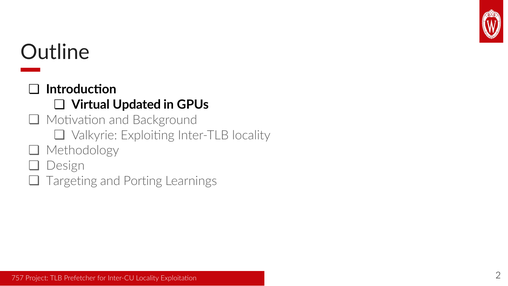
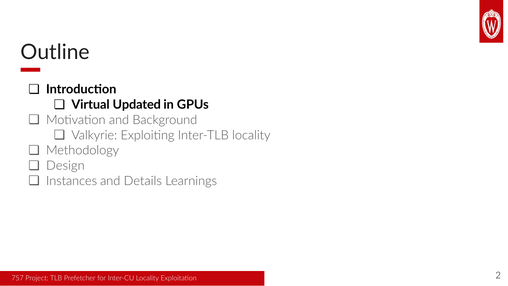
Targeting: Targeting -> Instances (72, 181)
Porting: Porting -> Details (143, 181)
